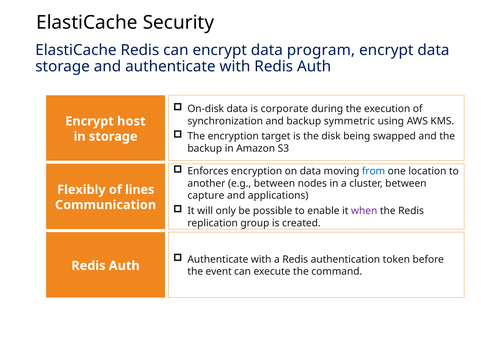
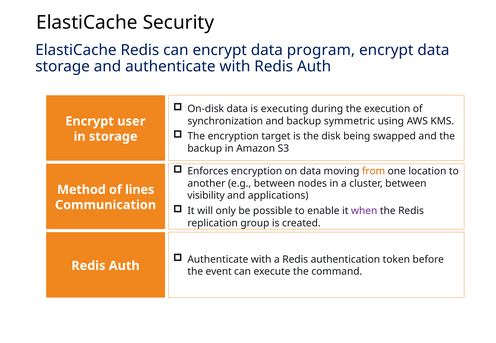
corporate: corporate -> executing (285, 109)
host: host -> user (131, 121)
from colour: blue -> orange (374, 171)
Flexibly: Flexibly -> Method (81, 190)
capture: capture -> visibility (206, 196)
